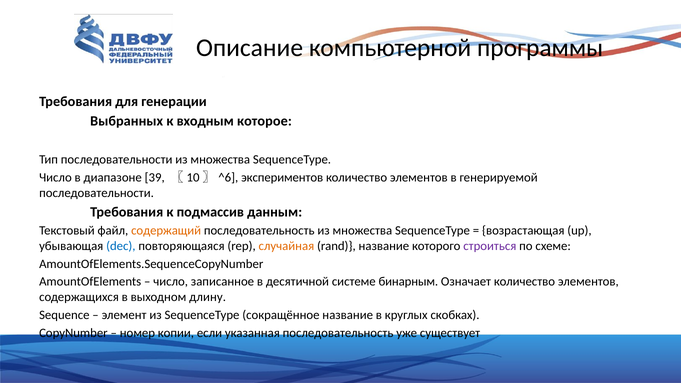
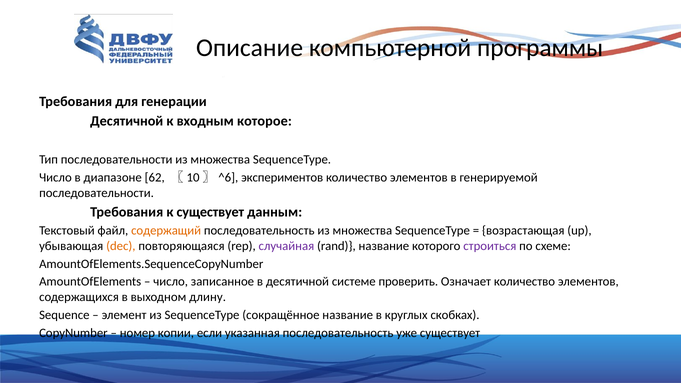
Выбранных: Выбранных -> Десятичной (127, 121)
39: 39 -> 62 (155, 178)
к подмассив: подмассив -> существует (210, 212)
dec colour: blue -> orange (121, 246)
случайная colour: orange -> purple (286, 246)
бинарным: бинарным -> проверить (408, 282)
